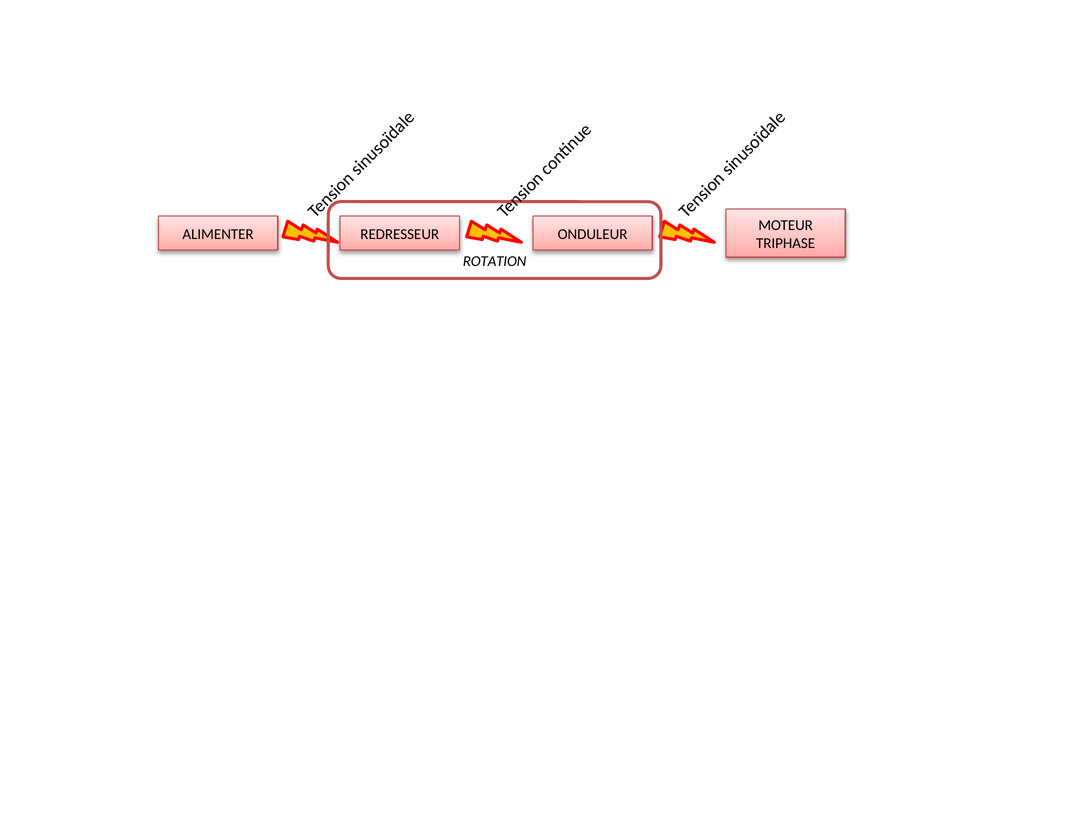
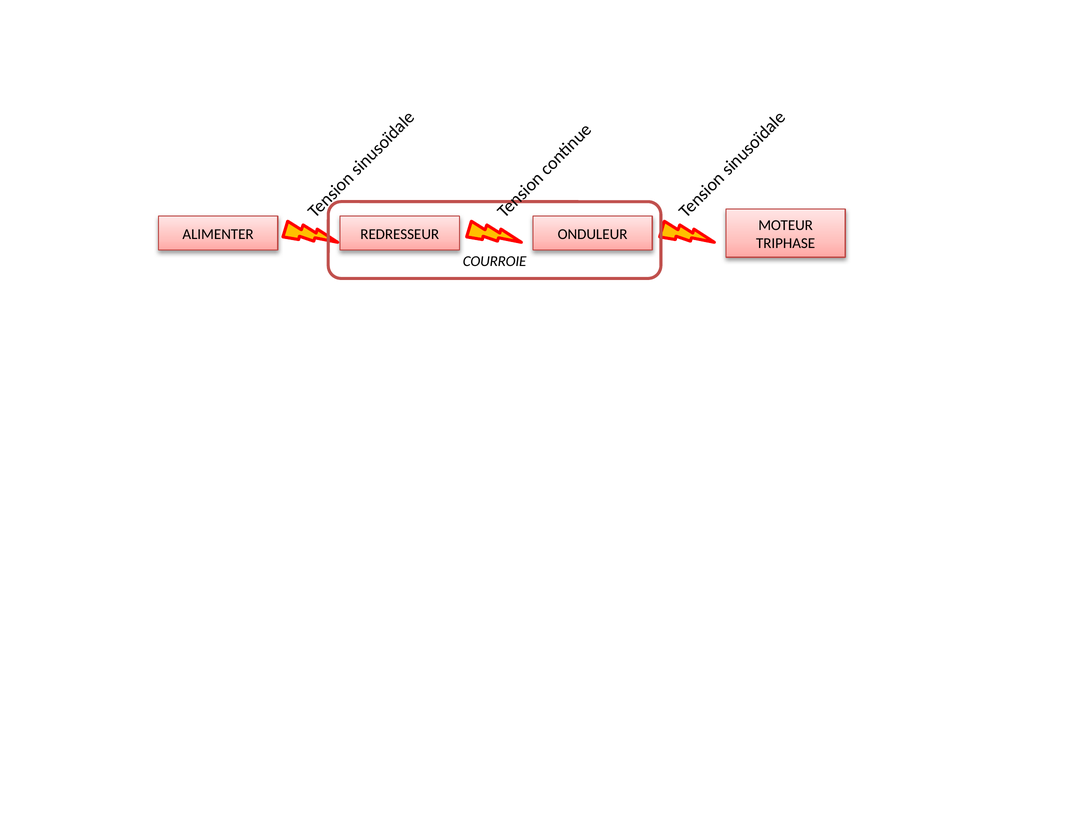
ROTATION: ROTATION -> COURROIE (495, 261)
